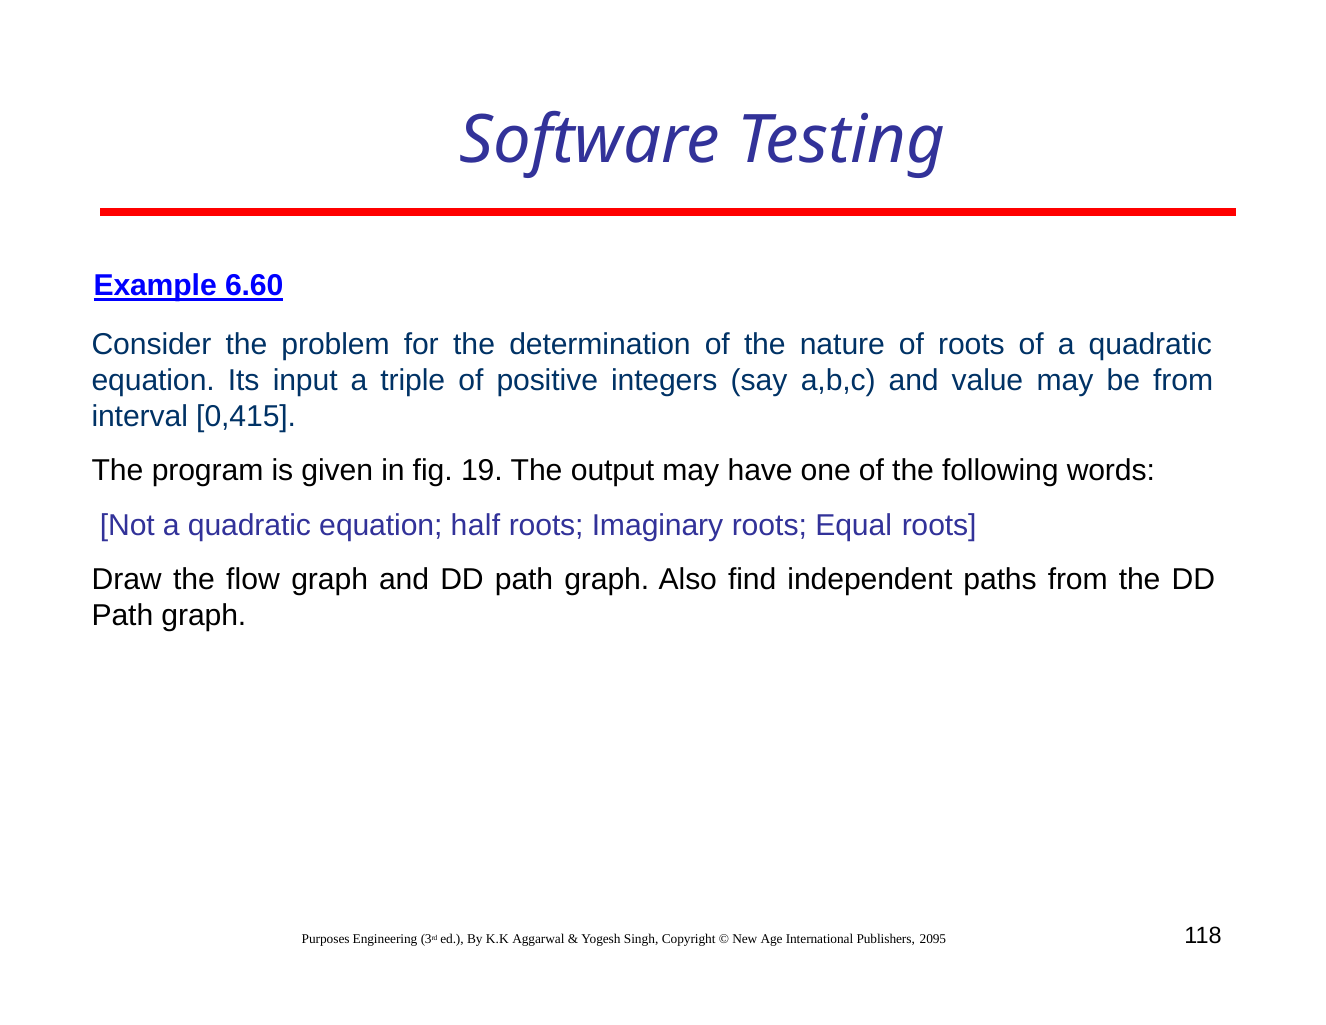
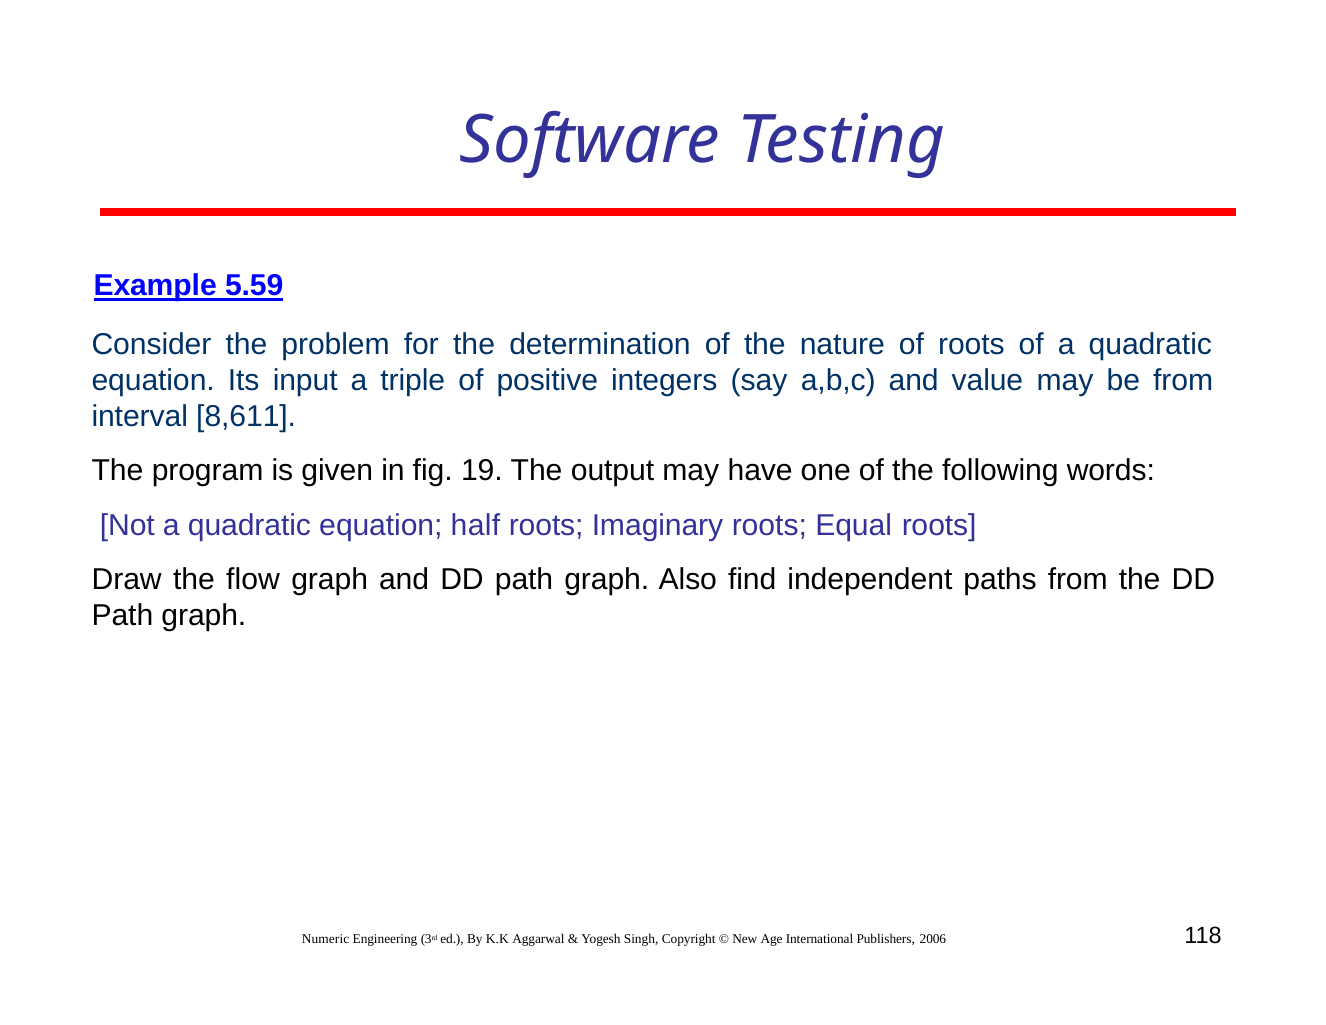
6.60: 6.60 -> 5.59 (254, 286)
0,415: 0,415 -> 8,611 (246, 416)
Purposes: Purposes -> Numeric (326, 939)
2095: 2095 -> 2006 (933, 939)
